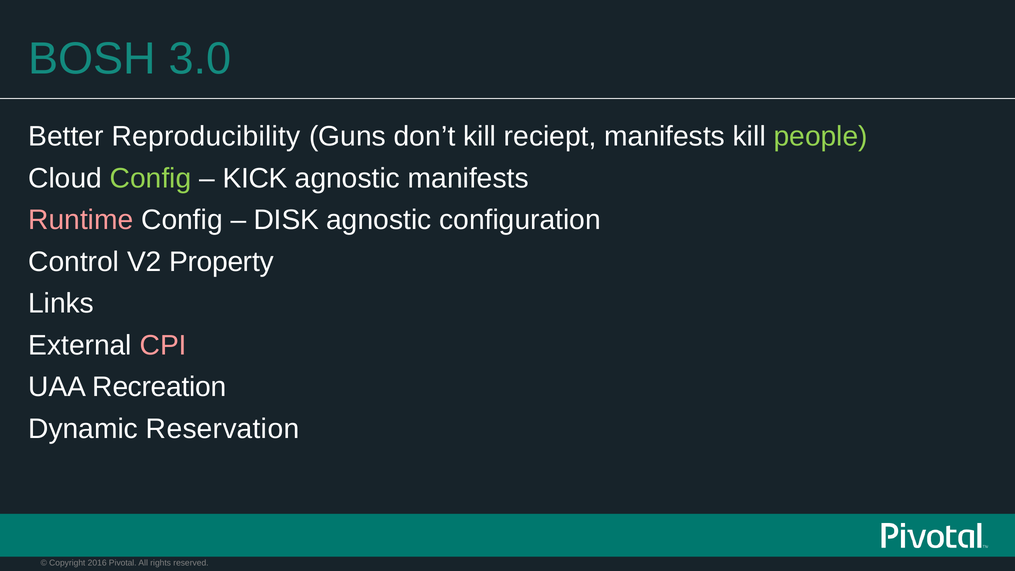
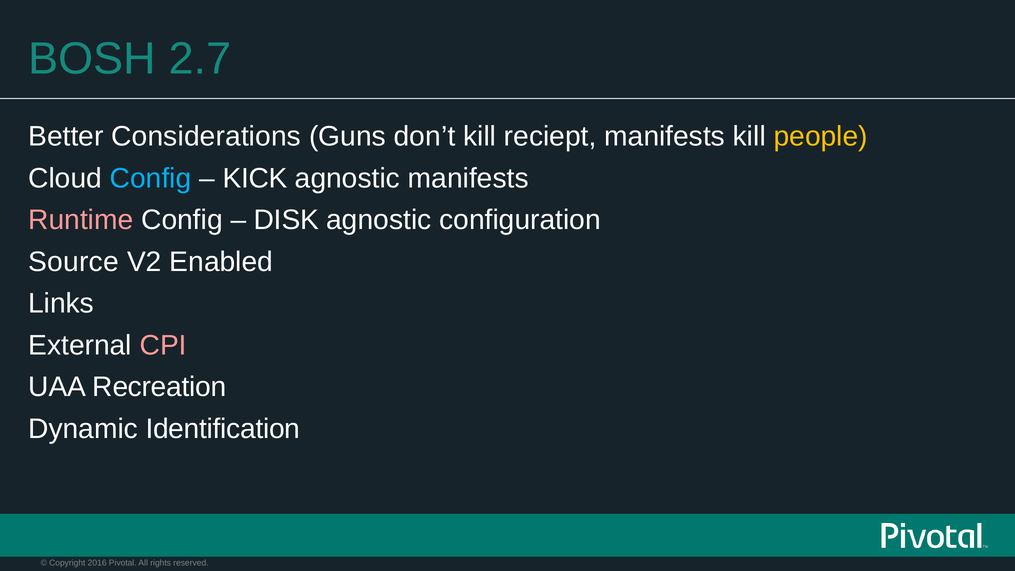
3.0: 3.0 -> 2.7 (200, 59)
Reproducibility: Reproducibility -> Considerations (206, 137)
people colour: light green -> yellow (821, 137)
Config colour: light green -> light blue (151, 178)
Control: Control -> Source (74, 262)
Property: Property -> Enabled (221, 262)
Reservation: Reservation -> Identification (223, 429)
